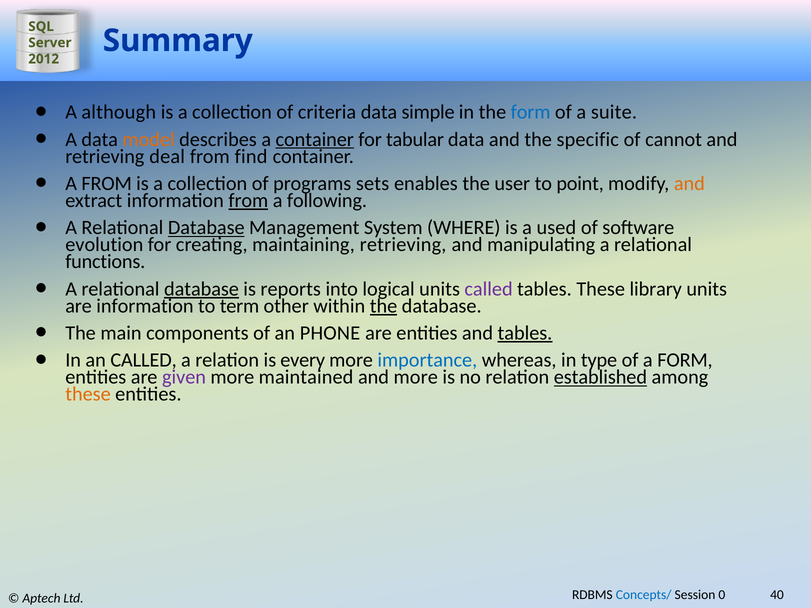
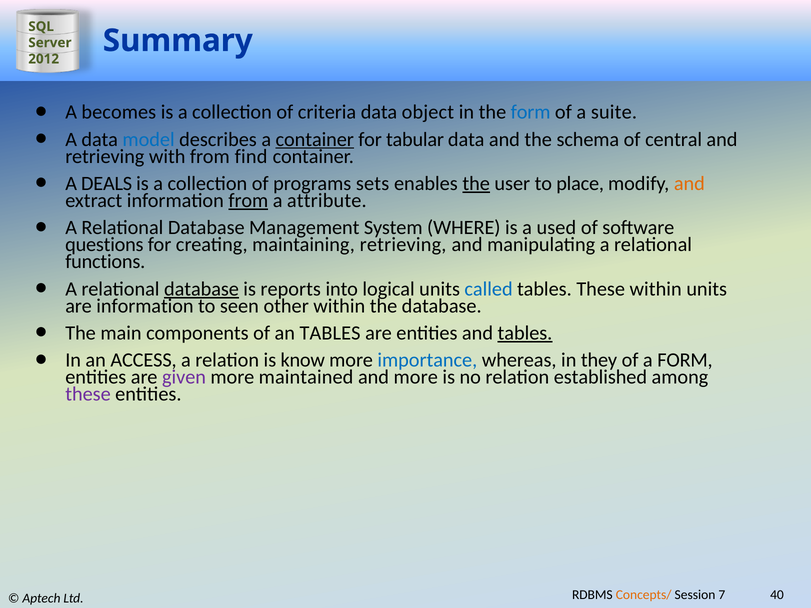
although: although -> becomes (119, 112)
simple: simple -> object (428, 112)
model colour: orange -> blue (149, 139)
specific: specific -> schema (588, 139)
cannot: cannot -> central (674, 139)
deal: deal -> with (167, 156)
A FROM: FROM -> DEALS (107, 184)
the underline: none -> present (476, 184)
point: point -> place (580, 184)
following: following -> attribute (327, 201)
Database underline: present -> none (206, 228)
evolution: evolution -> questions (104, 245)
called colour: purple -> blue (489, 289)
These library: library -> within (656, 289)
term: term -> seen (239, 306)
the underline: present -> none (383, 306)
an PHONE: PHONE -> TABLES (330, 333)
an CALLED: CALLED -> ACCESS (144, 360)
every: every -> know (303, 360)
type: type -> they (599, 360)
established underline: present -> none (600, 377)
these colour: orange -> purple (88, 394)
Concepts/ colour: blue -> orange (644, 595)
0: 0 -> 7 (722, 595)
